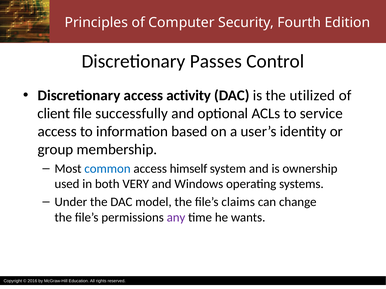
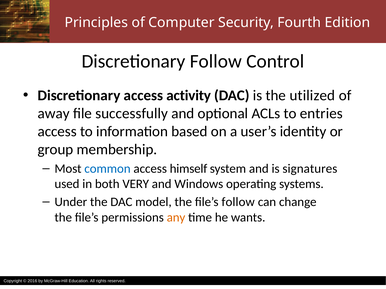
Discretionary Passes: Passes -> Follow (216, 61)
client: client -> away (54, 114)
service: service -> entries (321, 114)
ownership: ownership -> signatures (310, 169)
file’s claims: claims -> follow (238, 202)
any colour: purple -> orange (176, 218)
